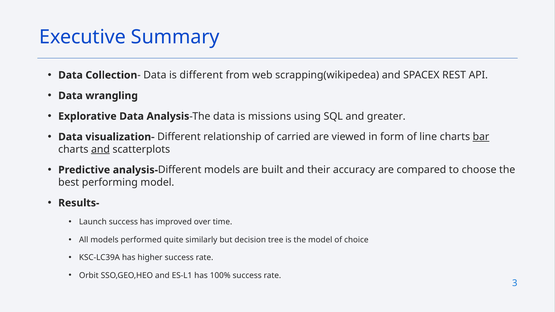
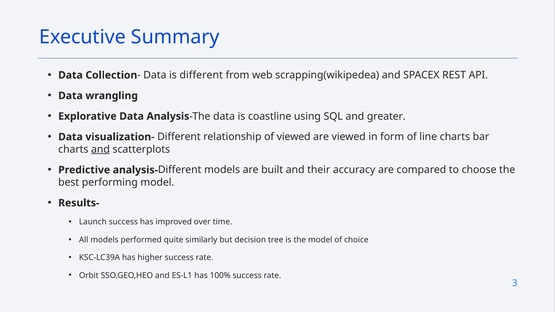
missions: missions -> coastline (270, 116)
of carried: carried -> viewed (294, 137)
bar underline: present -> none (481, 137)
